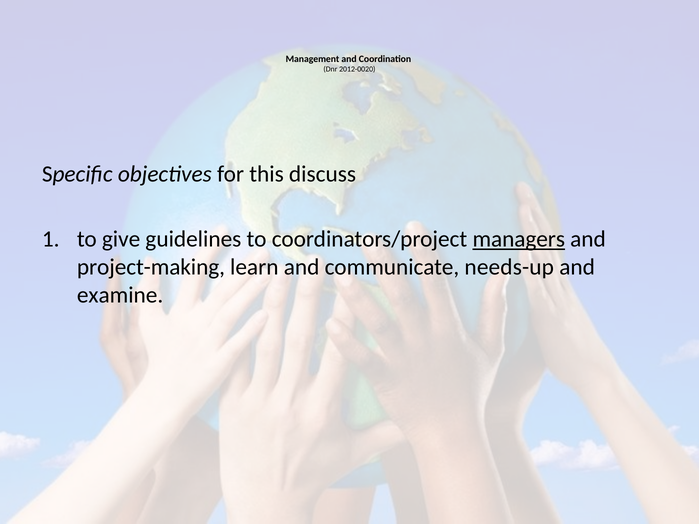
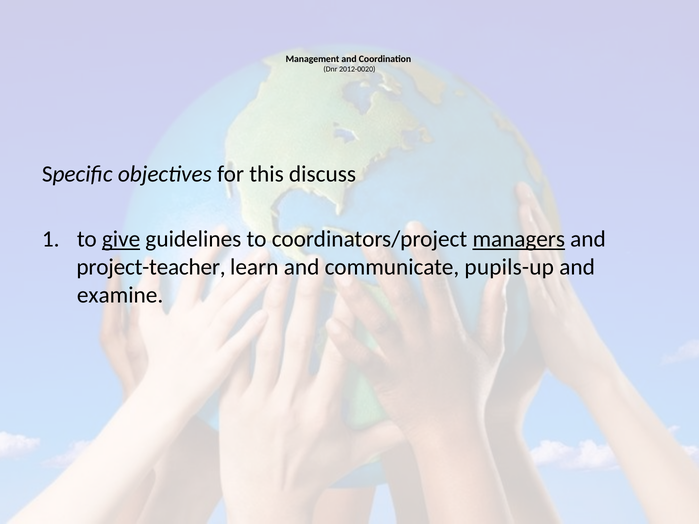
give underline: none -> present (121, 239)
project-making: project-making -> project-teacher (151, 267)
needs-up: needs-up -> pupils-up (509, 267)
